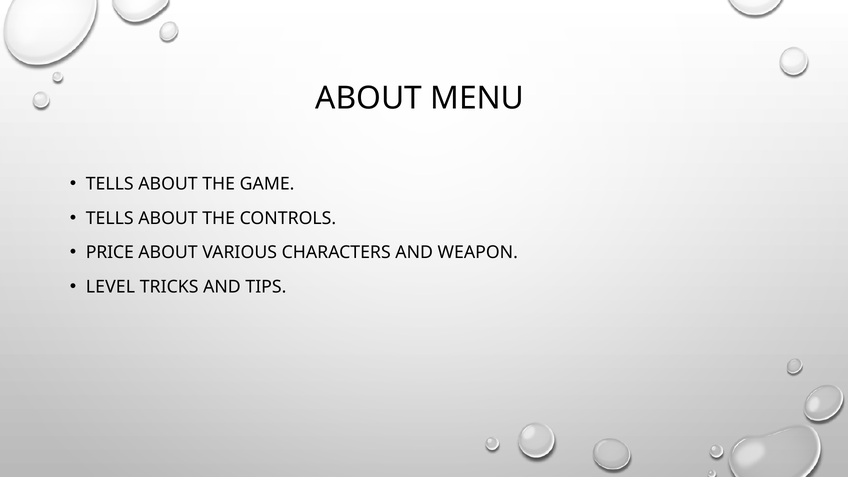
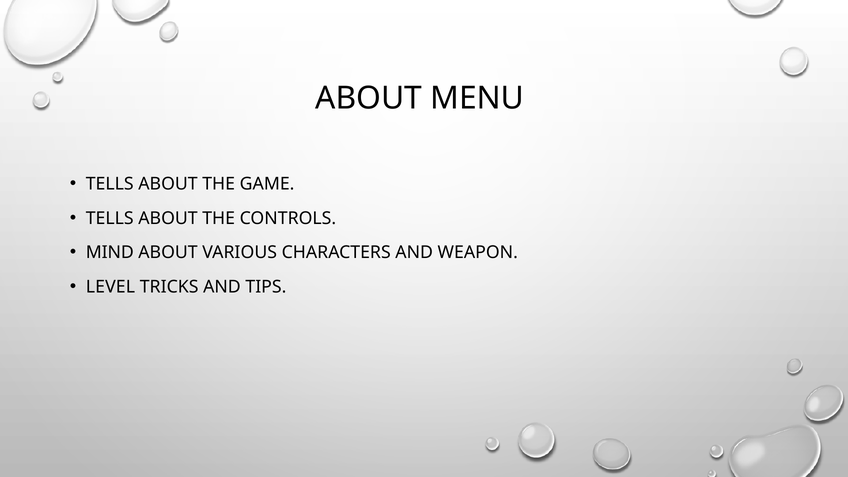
PRICE: PRICE -> MIND (110, 252)
